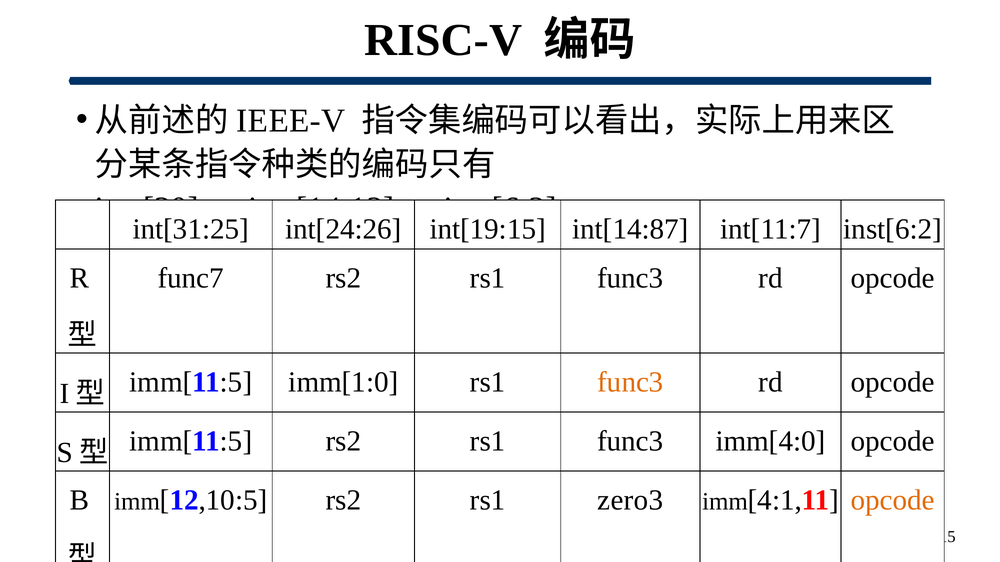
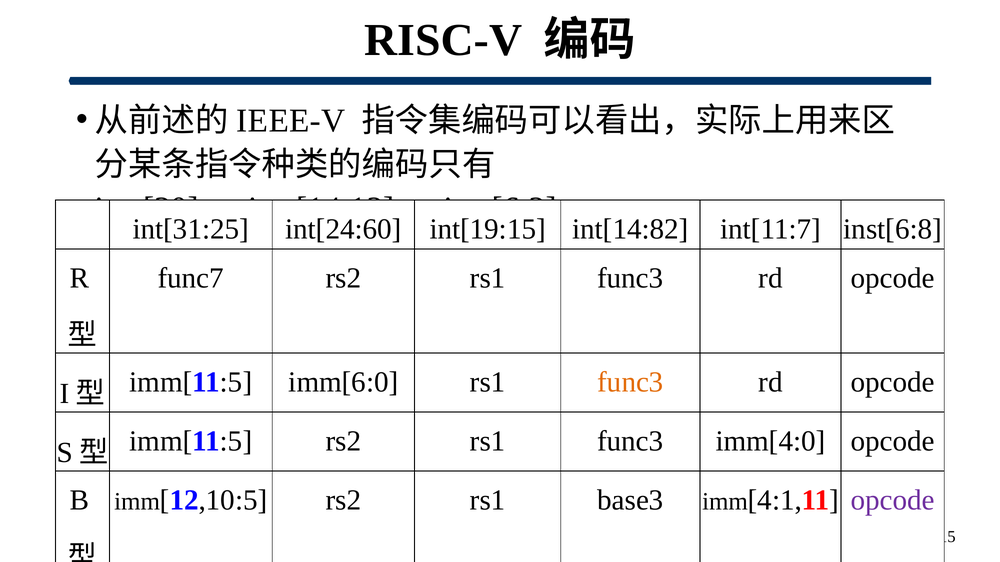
int[24:26: int[24:26 -> int[24:60 (343, 229)
int[14:87: int[14:87 -> int[14:82 (630, 229)
int[11:7 inst[6:2: inst[6:2 -> inst[6:8 (893, 229)
imm[1:0: imm[1:0 -> imm[6:0 (343, 383)
zero3: zero3 -> base3 (630, 501)
opcode colour: orange -> purple (893, 501)
